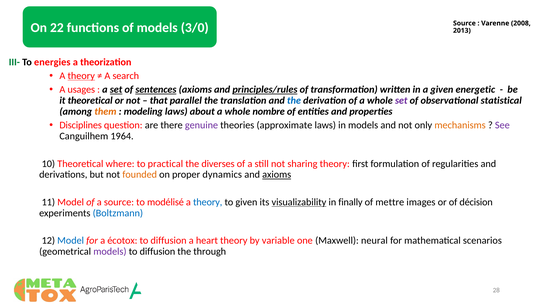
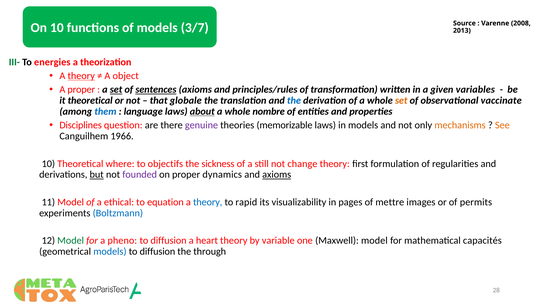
22: 22 -> 10 (57, 28)
3/0: 3/0 -> 3/7 (195, 28)
search: search -> object (126, 76)
A usages: usages -> proper (81, 90)
principles/rules underline: present -> none (265, 90)
energetic: energetic -> variables (475, 90)
parallel: parallel -> globale (186, 101)
set colour: purple -> orange (401, 101)
statistical: statistical -> vaccinate (501, 101)
them colour: orange -> blue (105, 112)
modeling: modeling -> language (143, 112)
about underline: none -> present (202, 112)
approximate: approximate -> memorizable (285, 125)
See colour: purple -> orange (502, 125)
1964: 1964 -> 1966 (122, 136)
practical: practical -> objectifs (165, 164)
diverses: diverses -> sickness (218, 164)
sharing: sharing -> change (302, 164)
but underline: none -> present (97, 175)
founded colour: orange -> purple (140, 175)
a source: source -> ethical (119, 202)
modélisé: modélisé -> equation (165, 202)
to given: given -> rapid (246, 202)
visualizability underline: present -> none (299, 202)
finally: finally -> pages (350, 202)
décision: décision -> permits (476, 202)
Model colour: blue -> green (71, 241)
écotox: écotox -> pheno (122, 241)
Maxwell neural: neural -> model (374, 241)
scenarios: scenarios -> capacités (482, 241)
models colour: purple -> blue (110, 252)
